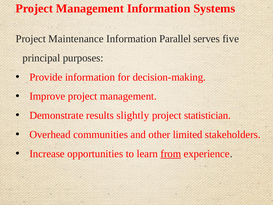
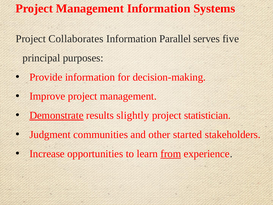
Maintenance: Maintenance -> Collaborates (76, 39)
Demonstrate underline: none -> present (56, 115)
Overhead: Overhead -> Judgment (50, 134)
limited: limited -> started (188, 134)
